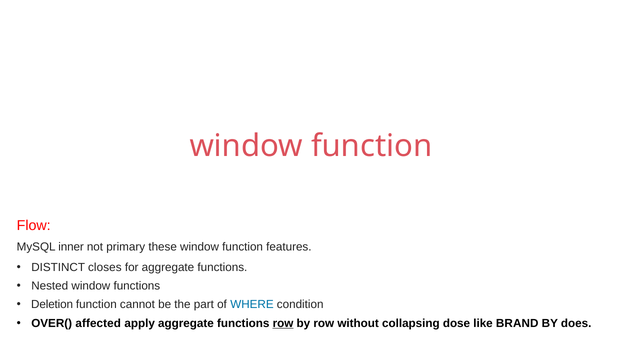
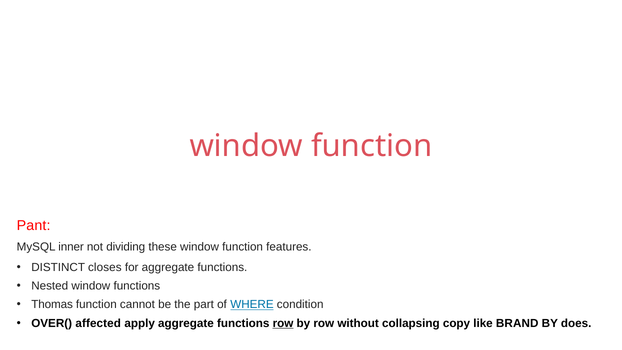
Flow: Flow -> Pant (34, 225)
primary: primary -> dividing (126, 247)
Deletion: Deletion -> Thomas (52, 304)
WHERE underline: none -> present (252, 304)
dose: dose -> copy (456, 323)
